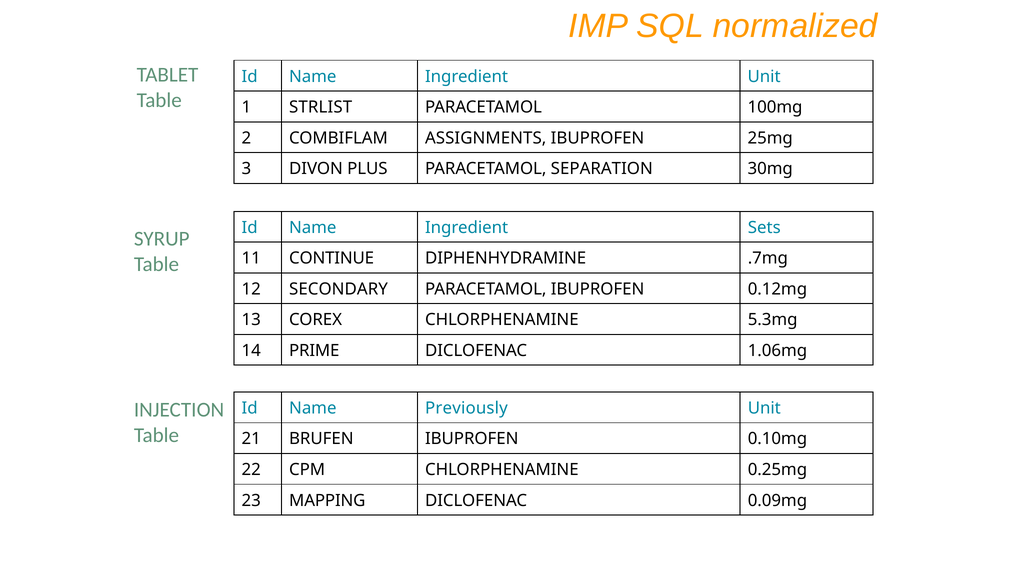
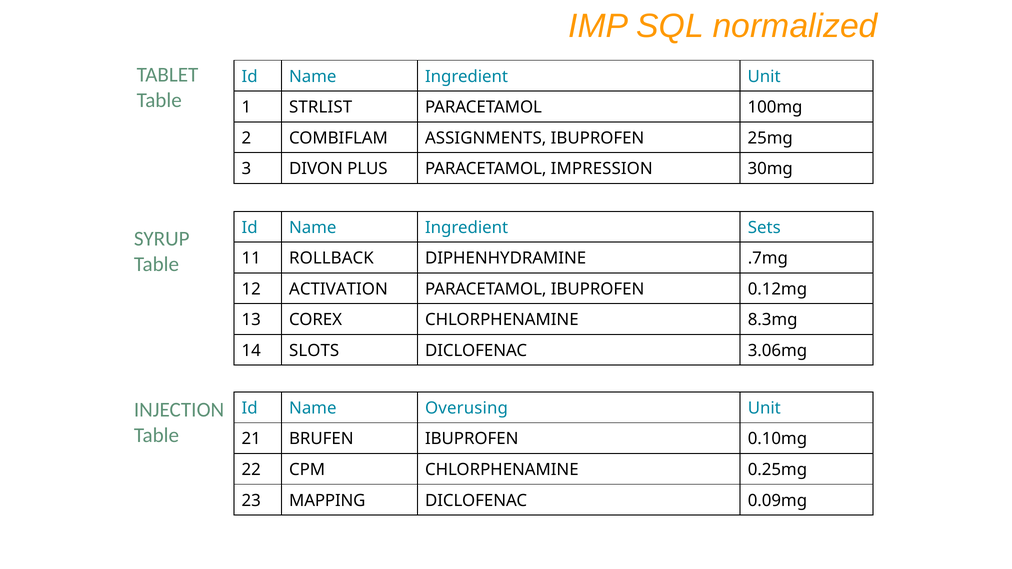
SEPARATION: SEPARATION -> IMPRESSION (602, 169)
CONTINUE: CONTINUE -> ROLLBACK (331, 258)
SECONDARY: SECONDARY -> ACTIVATION (338, 289)
5.3mg: 5.3mg -> 8.3mg (773, 320)
PRIME: PRIME -> SLOTS (314, 351)
1.06mg: 1.06mg -> 3.06mg (777, 351)
Previously: Previously -> Overusing (466, 408)
